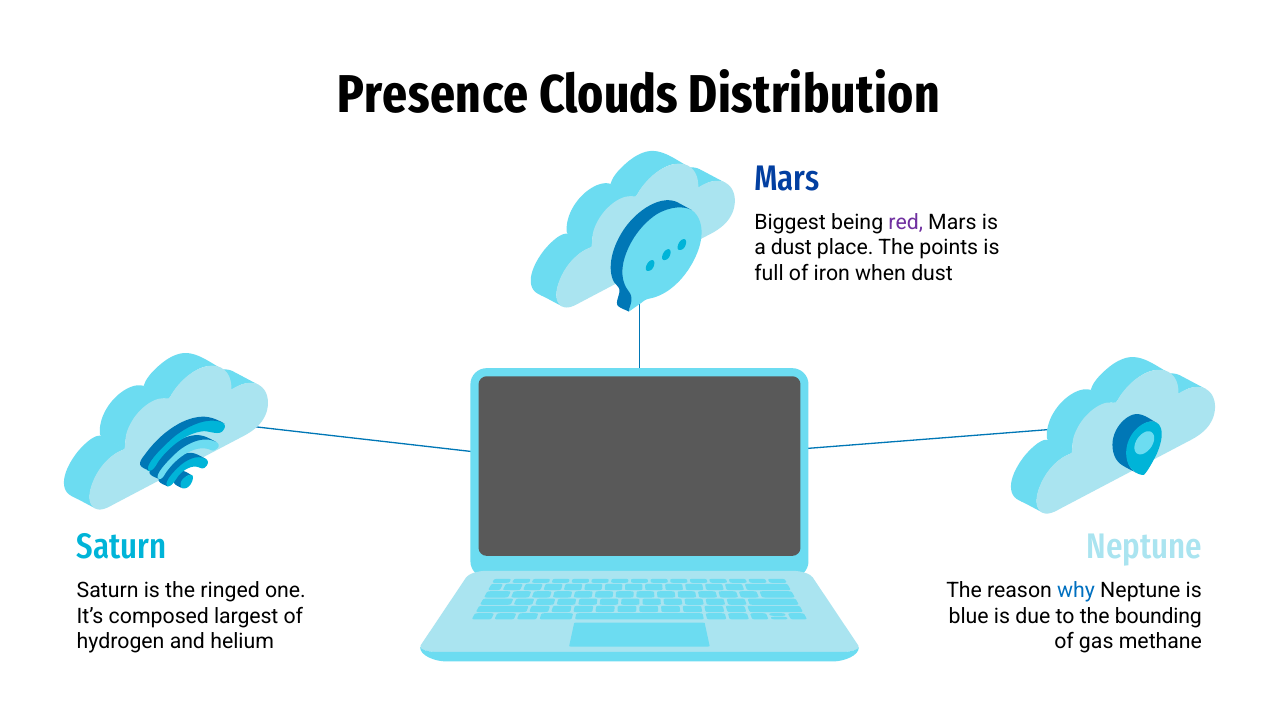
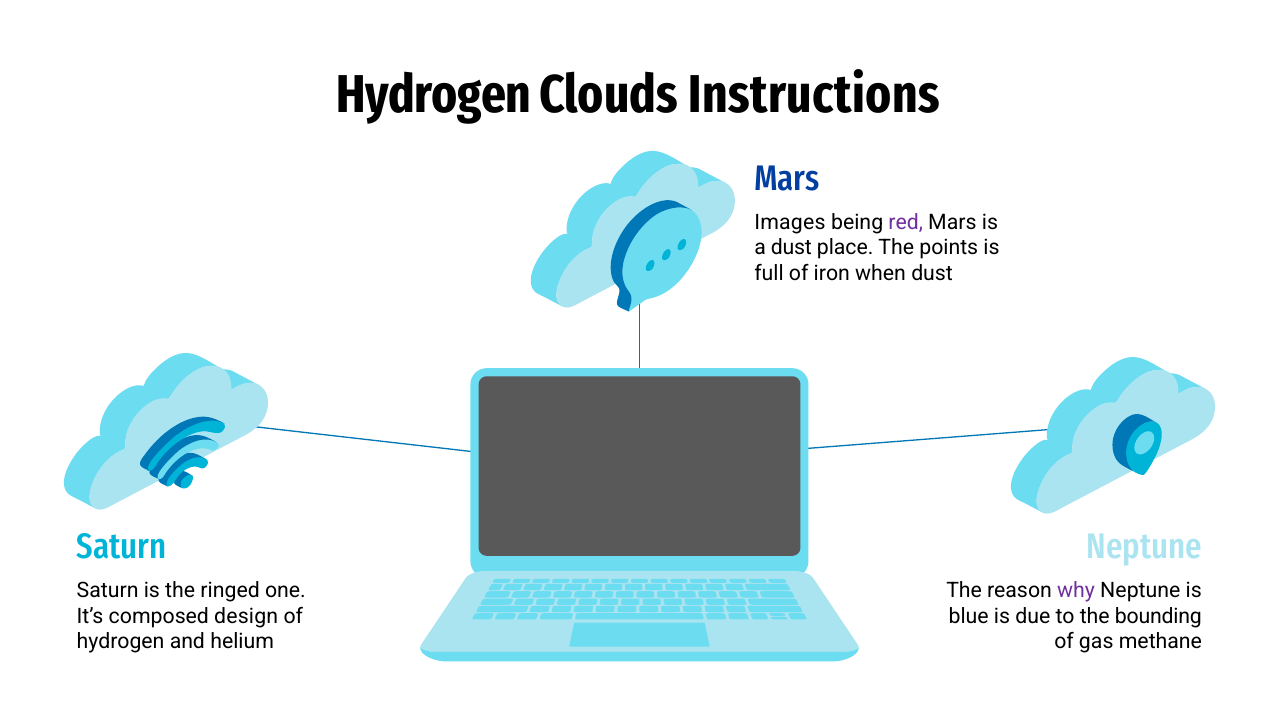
Presence: Presence -> Hydrogen (434, 95)
Distribution: Distribution -> Instructions (814, 95)
Biggest: Biggest -> Images (790, 222)
why colour: blue -> purple (1076, 591)
largest: largest -> design (246, 616)
